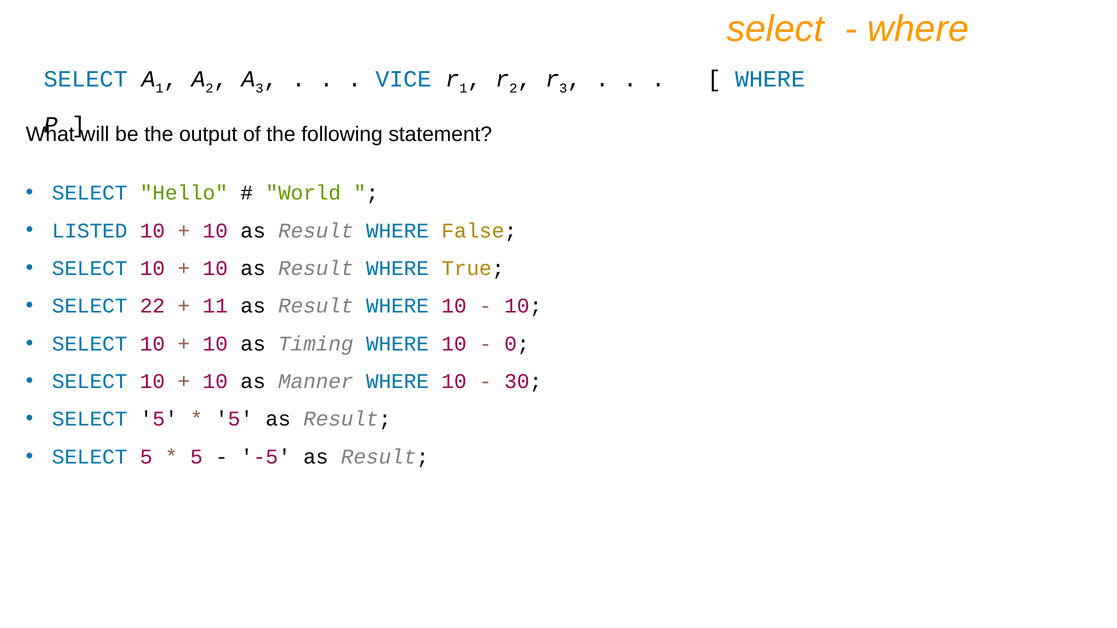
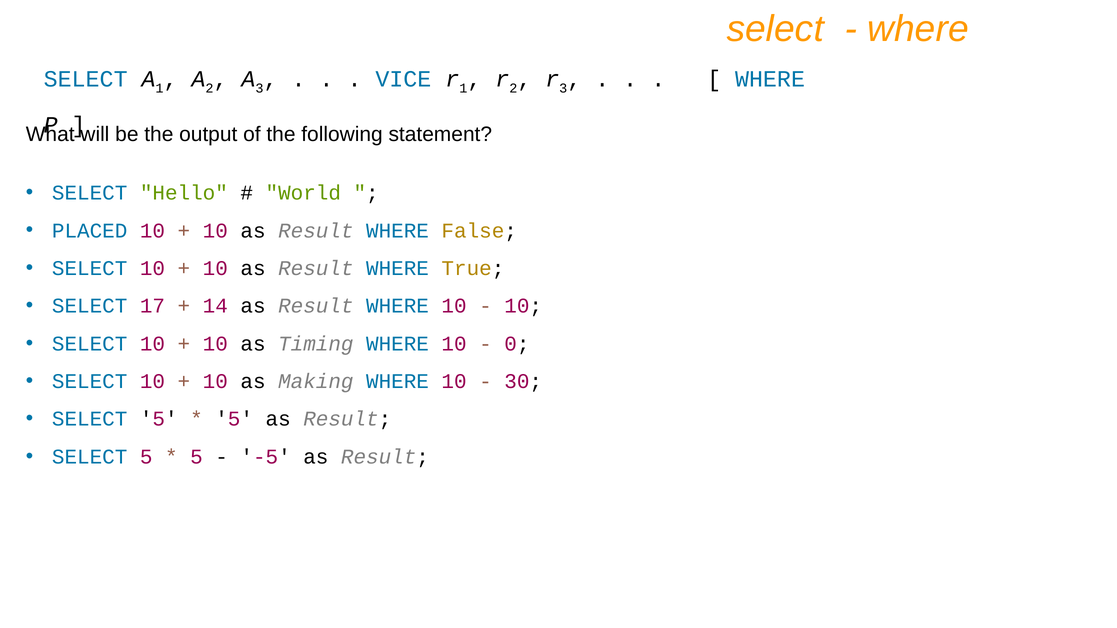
LISTED: LISTED -> PLACED (90, 231)
22: 22 -> 17 (152, 306)
11: 11 -> 14 (215, 306)
Manner: Manner -> Making (316, 382)
